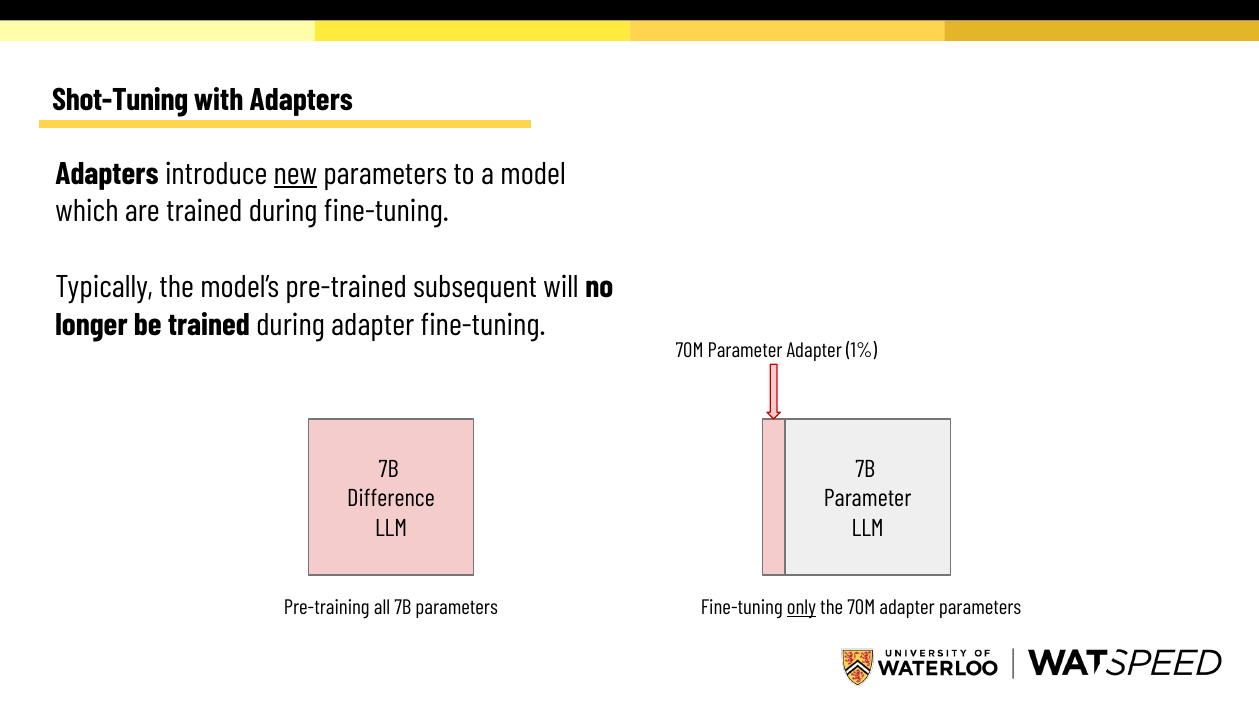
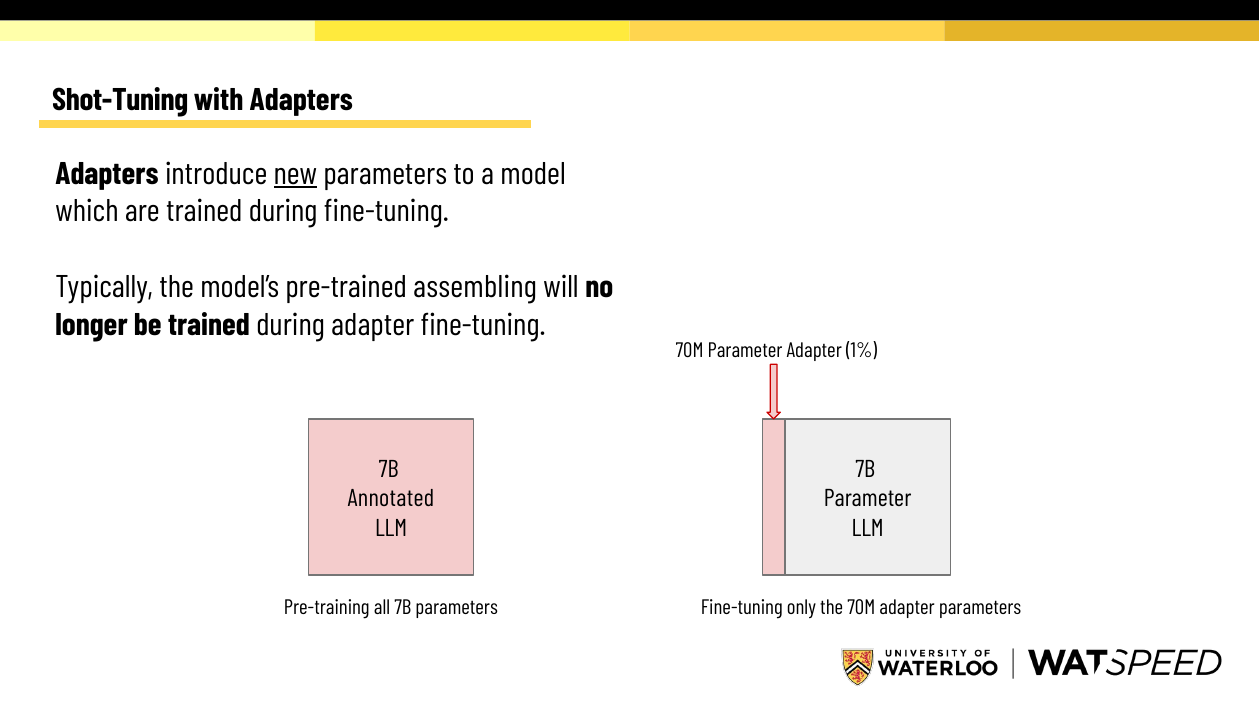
subsequent: subsequent -> assembling (475, 287)
Difference: Difference -> Annotated (391, 499)
only underline: present -> none (801, 608)
